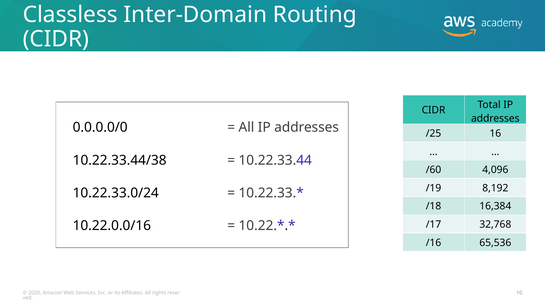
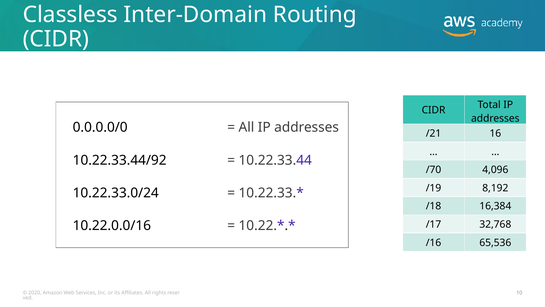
/25: /25 -> /21 (434, 133)
10.22.33.44/38: 10.22.33.44/38 -> 10.22.33.44/92 (120, 160)
/60: /60 -> /70 (434, 170)
